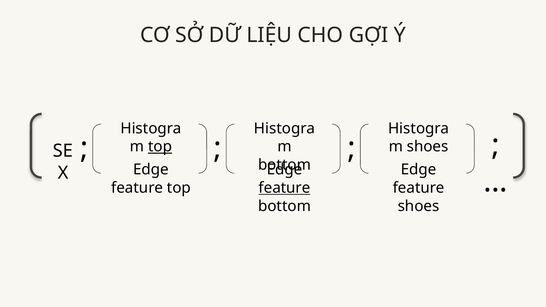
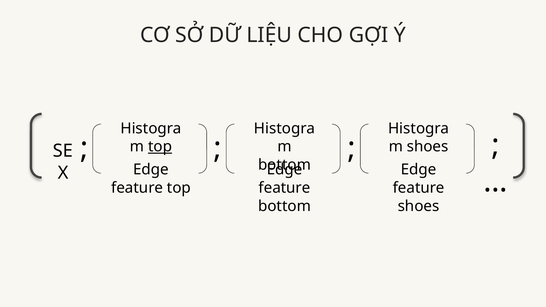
feature underline: present -> none (285, 188)
